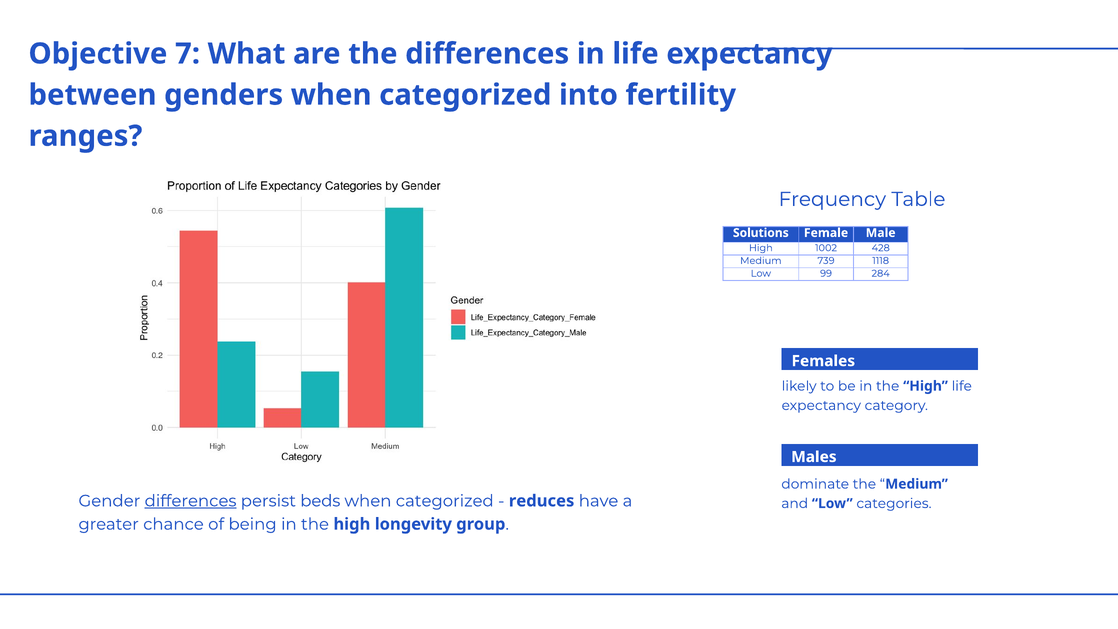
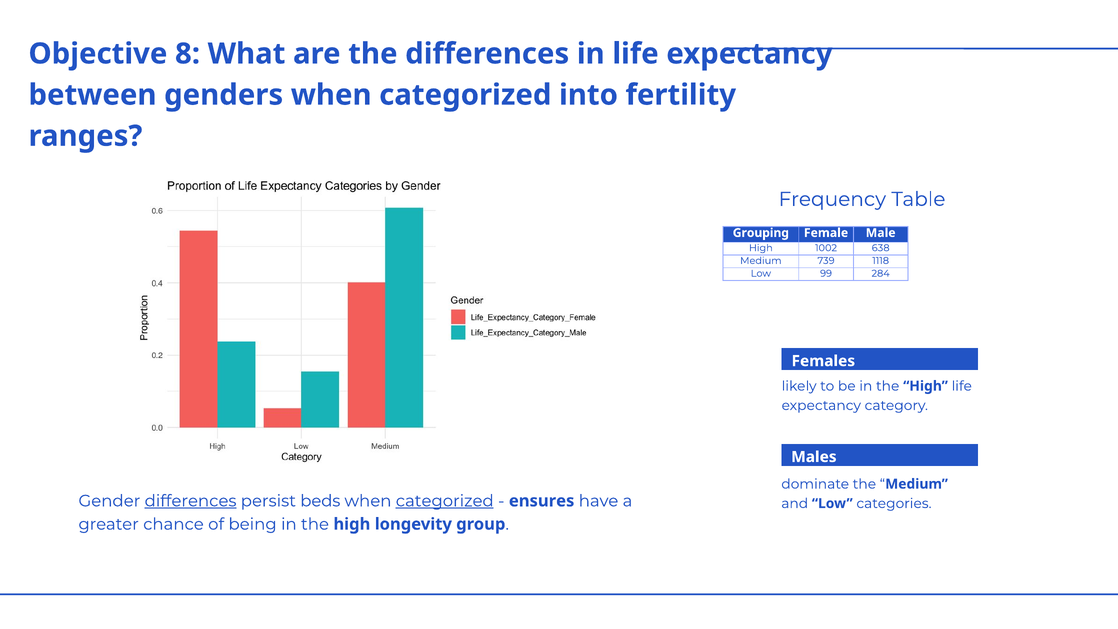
7: 7 -> 8 (188, 54)
Solutions: Solutions -> Grouping (761, 233)
428: 428 -> 638 (881, 248)
categorized underline: none -> present (445, 501)
reduces: reduces -> ensures (542, 501)
